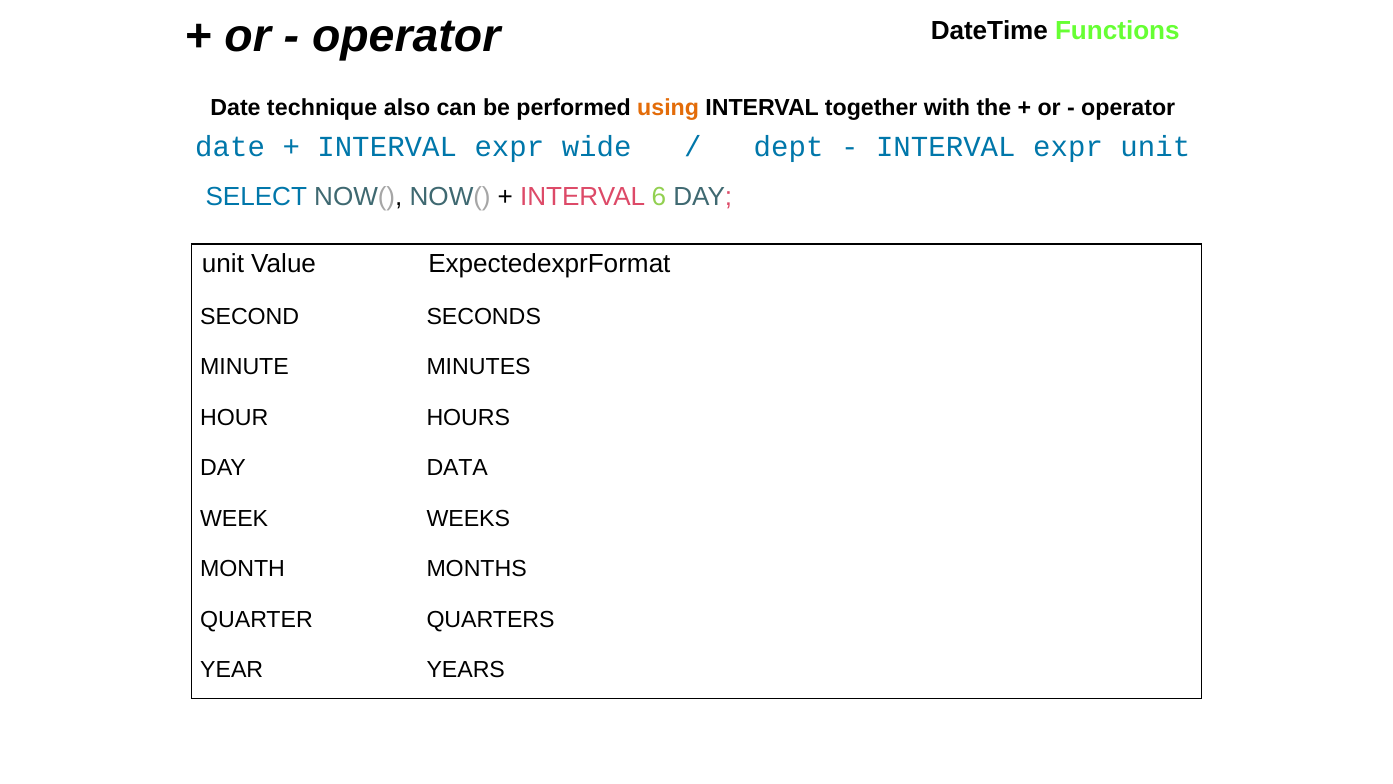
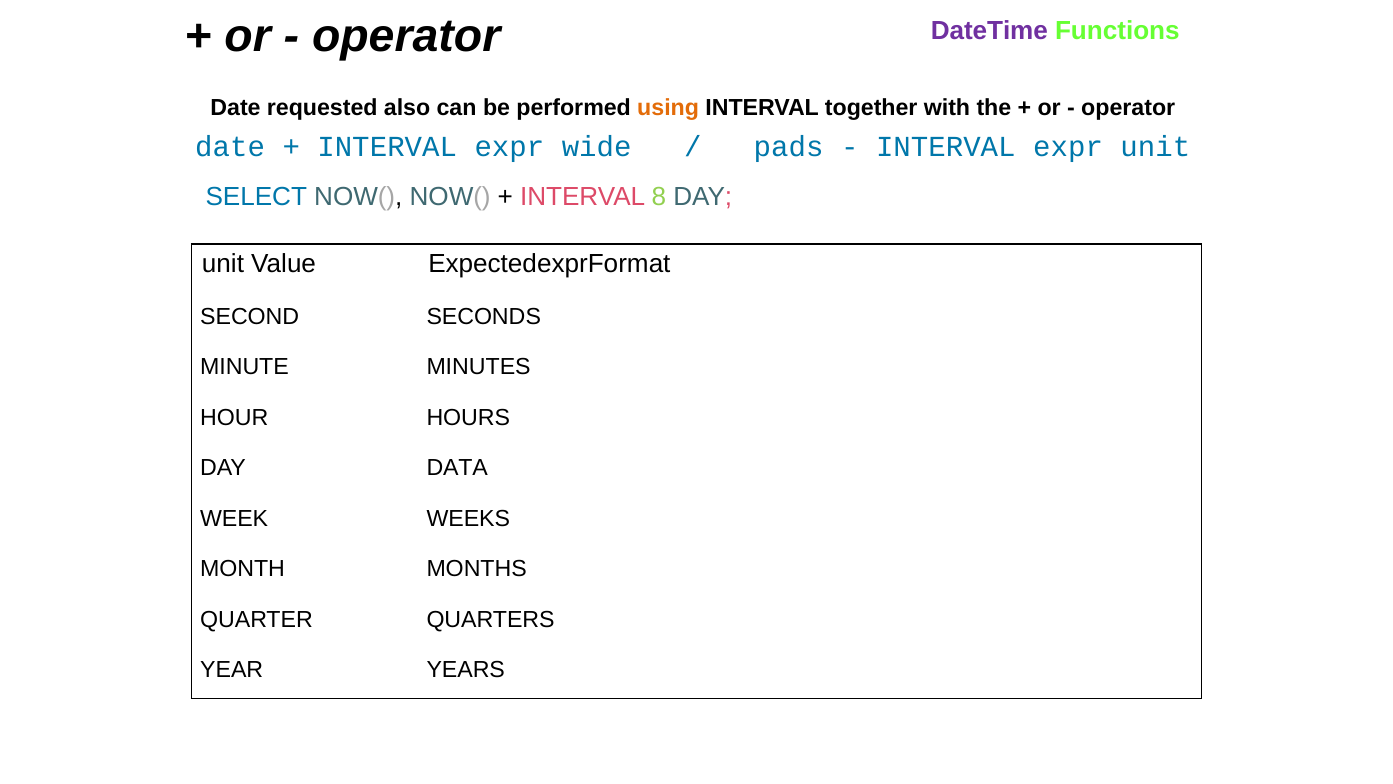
DateTime colour: black -> purple (989, 31)
technique: technique -> requested (322, 108)
dept: dept -> pads (789, 147)
6: 6 -> 8 (659, 197)
